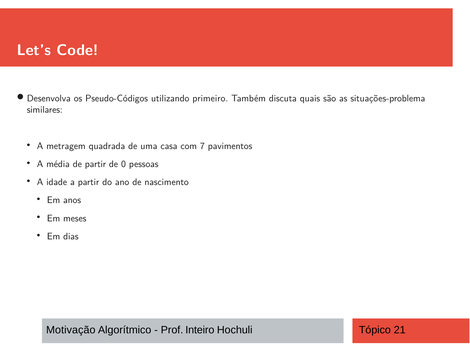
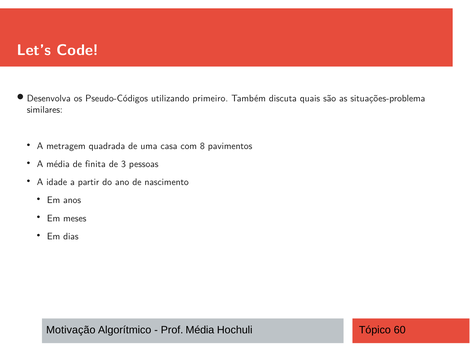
7: 7 -> 8 (202, 146)
de partir: partir -> finita (95, 164)
0: 0 -> 3 (123, 164)
Prof Inteiro: Inteiro -> Média (200, 330)
21: 21 -> 60 (400, 330)
